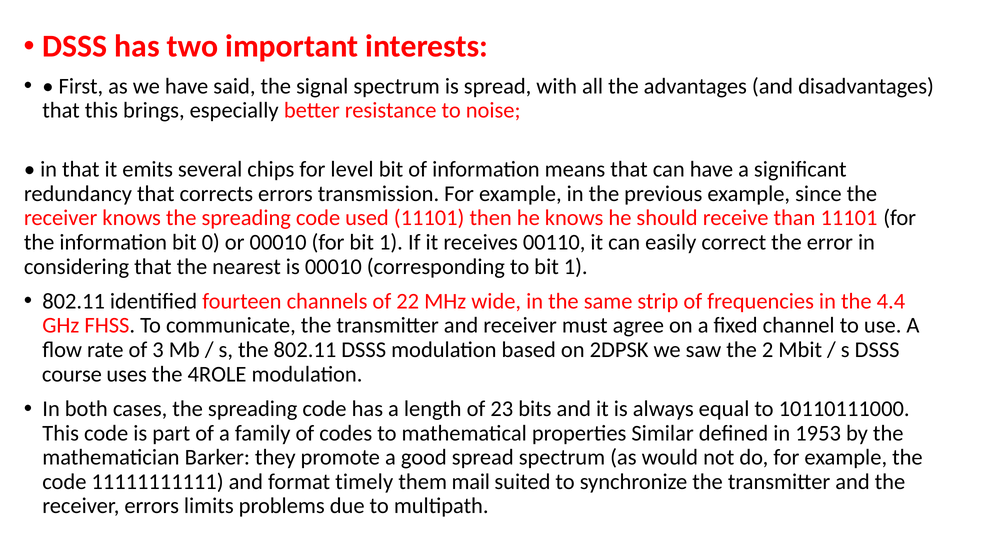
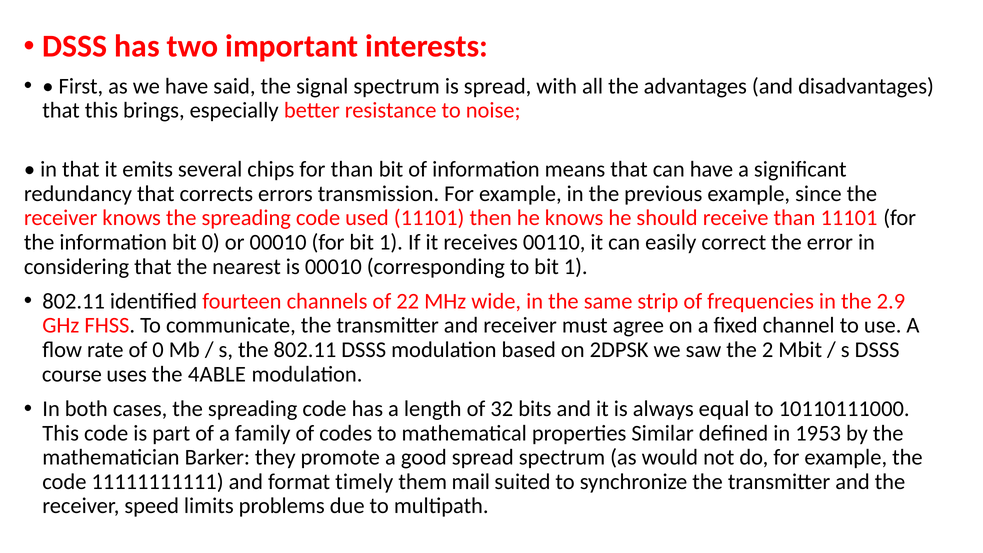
for level: level -> than (352, 169)
4.4: 4.4 -> 2.9 (891, 301)
of 3: 3 -> 0 (158, 350)
4ROLE: 4ROLE -> 4ABLE (217, 374)
23: 23 -> 32 (502, 409)
receiver errors: errors -> speed (152, 506)
